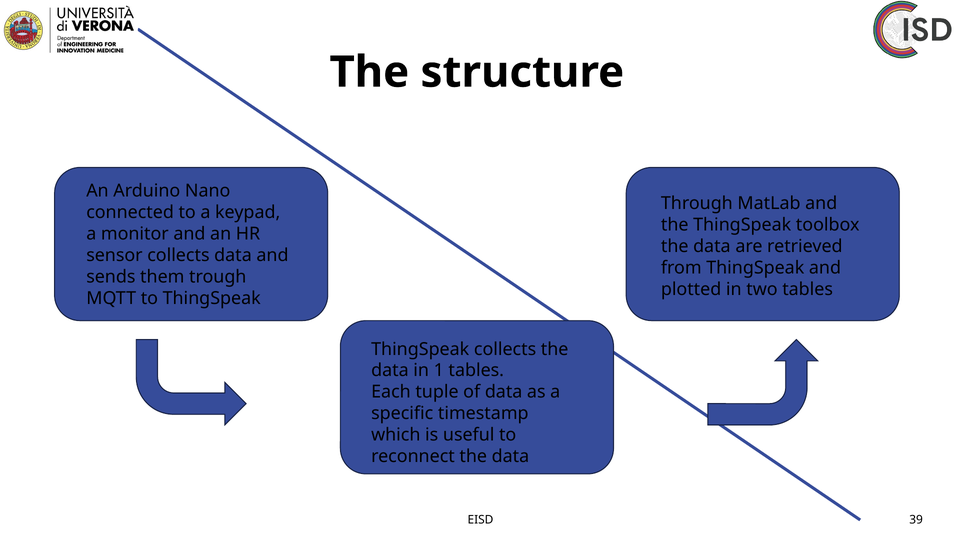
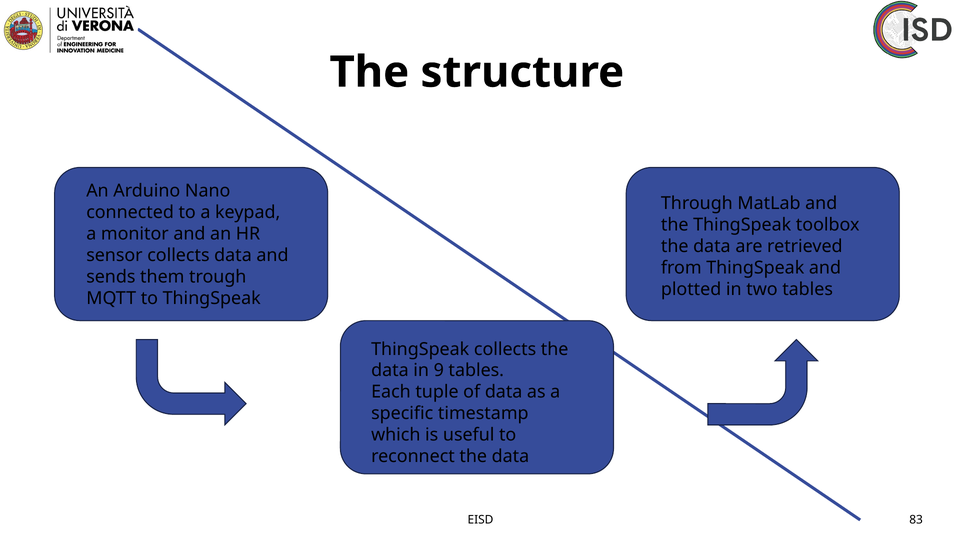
1: 1 -> 9 (439, 370)
39: 39 -> 83 (916, 519)
